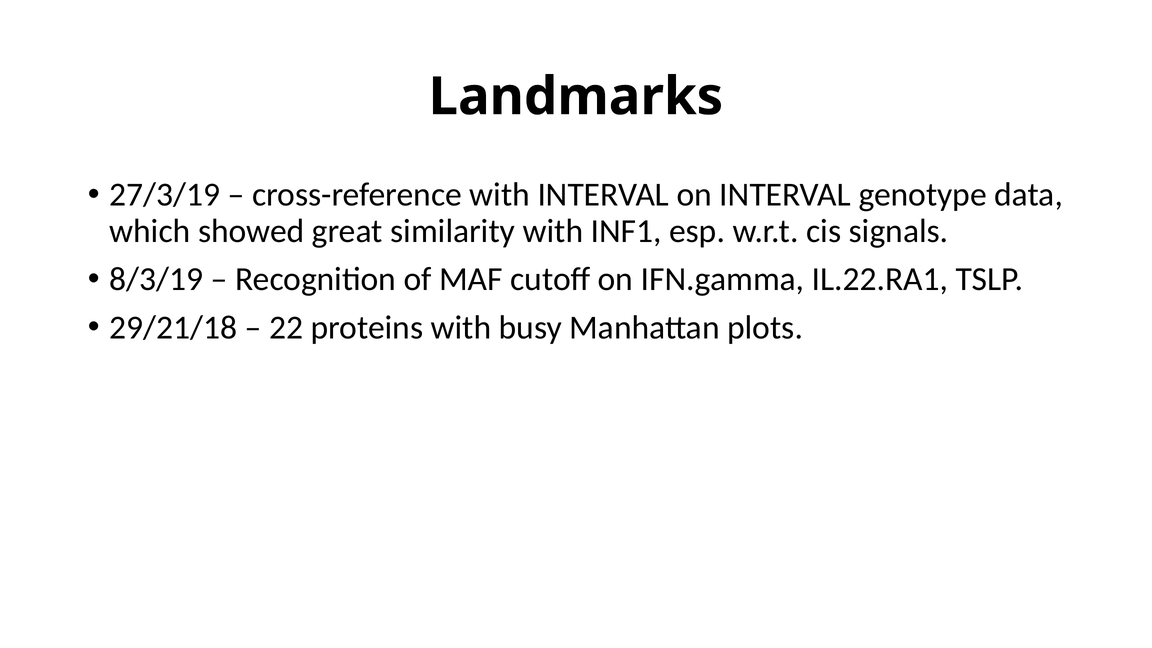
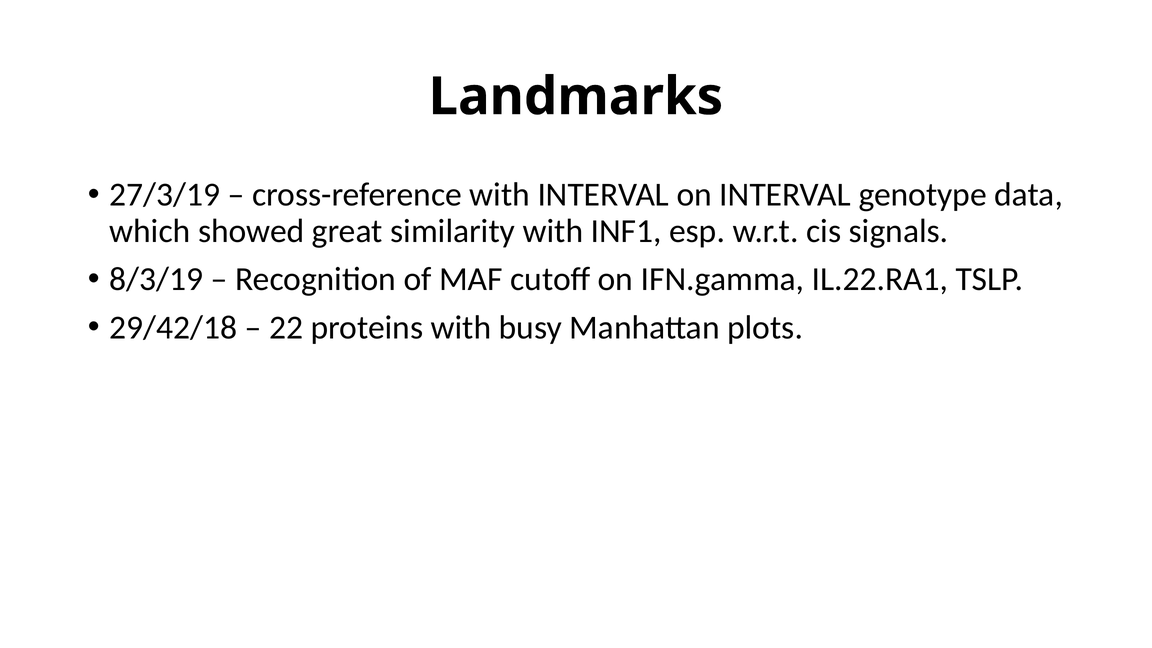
29/21/18: 29/21/18 -> 29/42/18 (173, 328)
